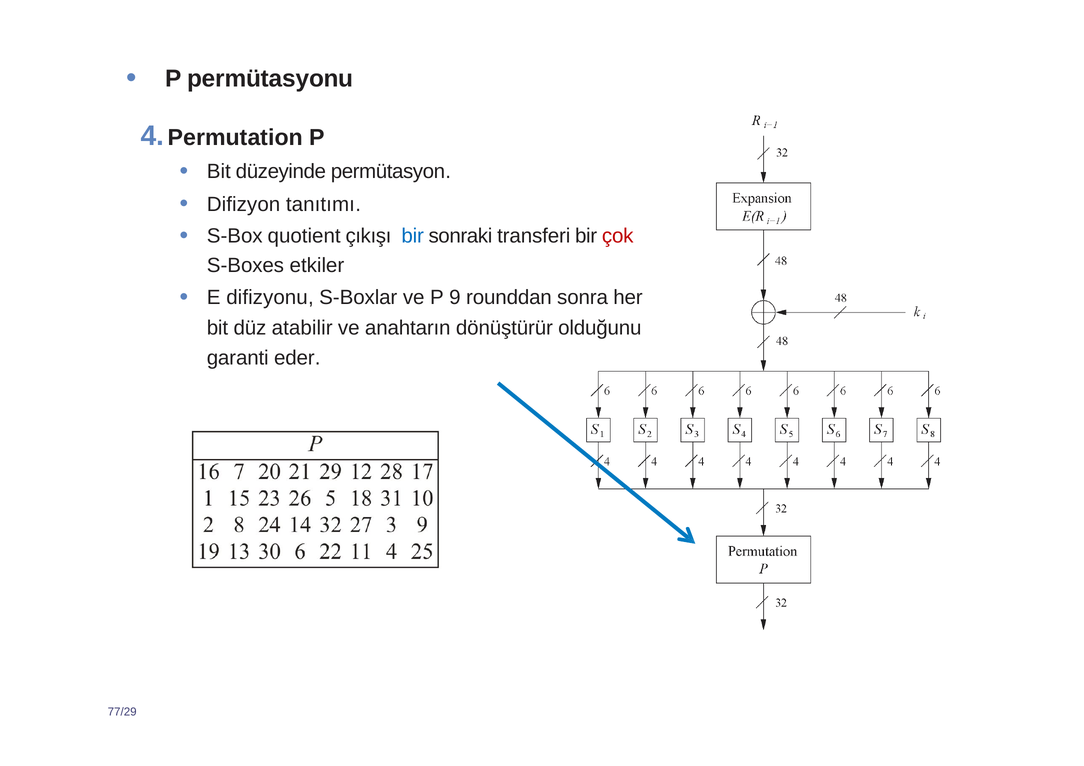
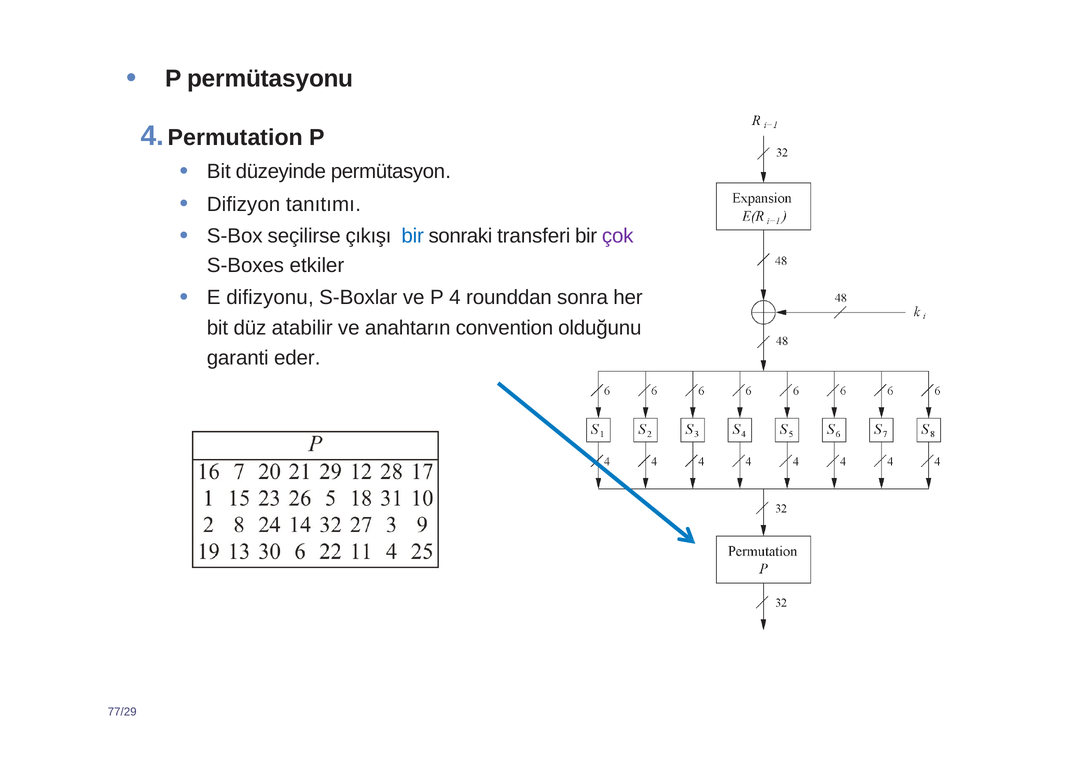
quotient: quotient -> seçilirse (304, 236)
çok colour: red -> purple (618, 236)
P 9: 9 -> 4 (455, 298)
dönüştürür: dönüştürür -> convention (504, 328)
